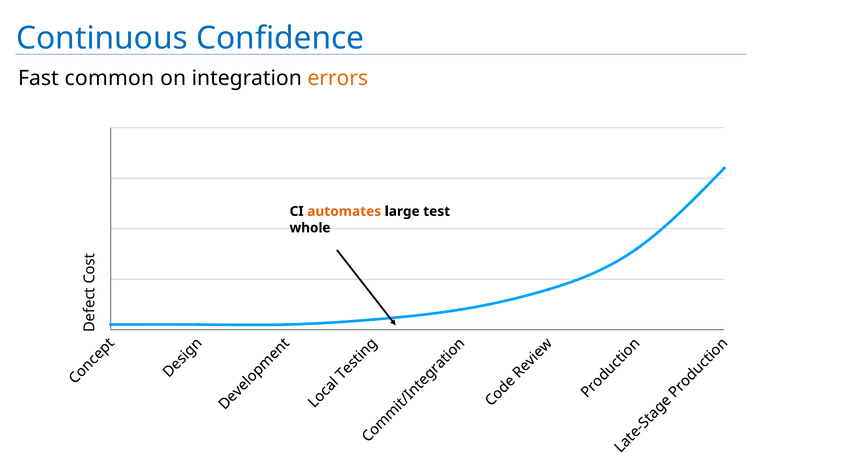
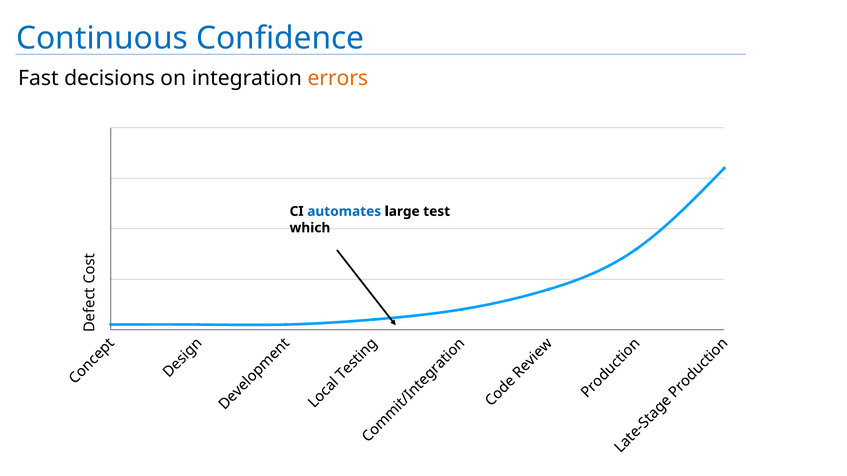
common: common -> decisions (110, 78)
automates colour: orange -> blue (344, 212)
whole: whole -> which (310, 228)
